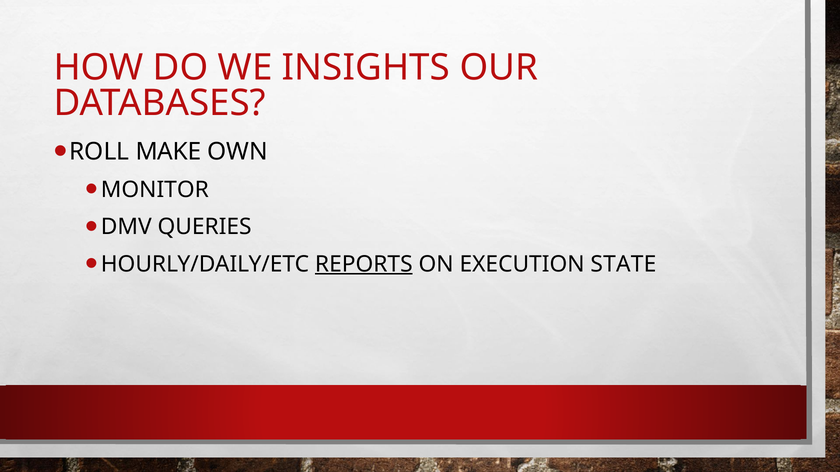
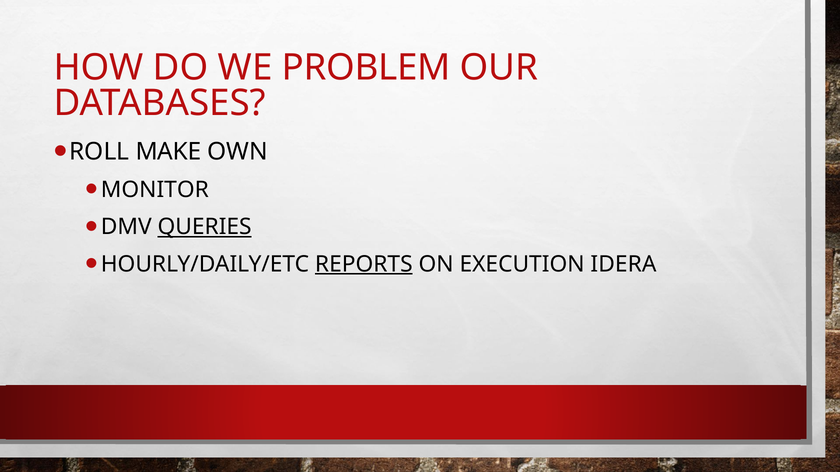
INSIGHTS: INSIGHTS -> PROBLEM (366, 68)
QUERIES underline: none -> present (205, 227)
STATE: STATE -> IDERA (623, 264)
